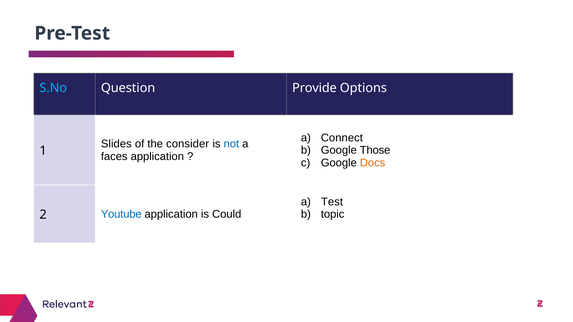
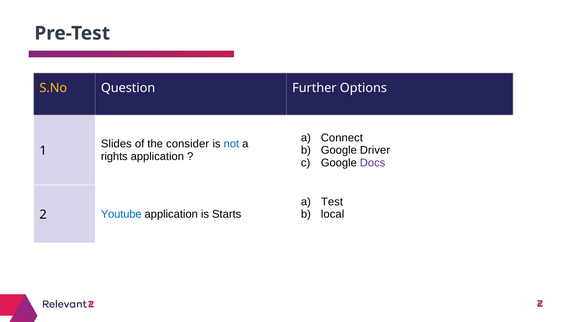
S.No colour: light blue -> yellow (53, 88)
Provide: Provide -> Further (314, 88)
Those: Those -> Driver (375, 150)
faces: faces -> rights (114, 157)
Docs colour: orange -> purple (373, 163)
topic: topic -> local (333, 214)
Could: Could -> Starts (227, 214)
